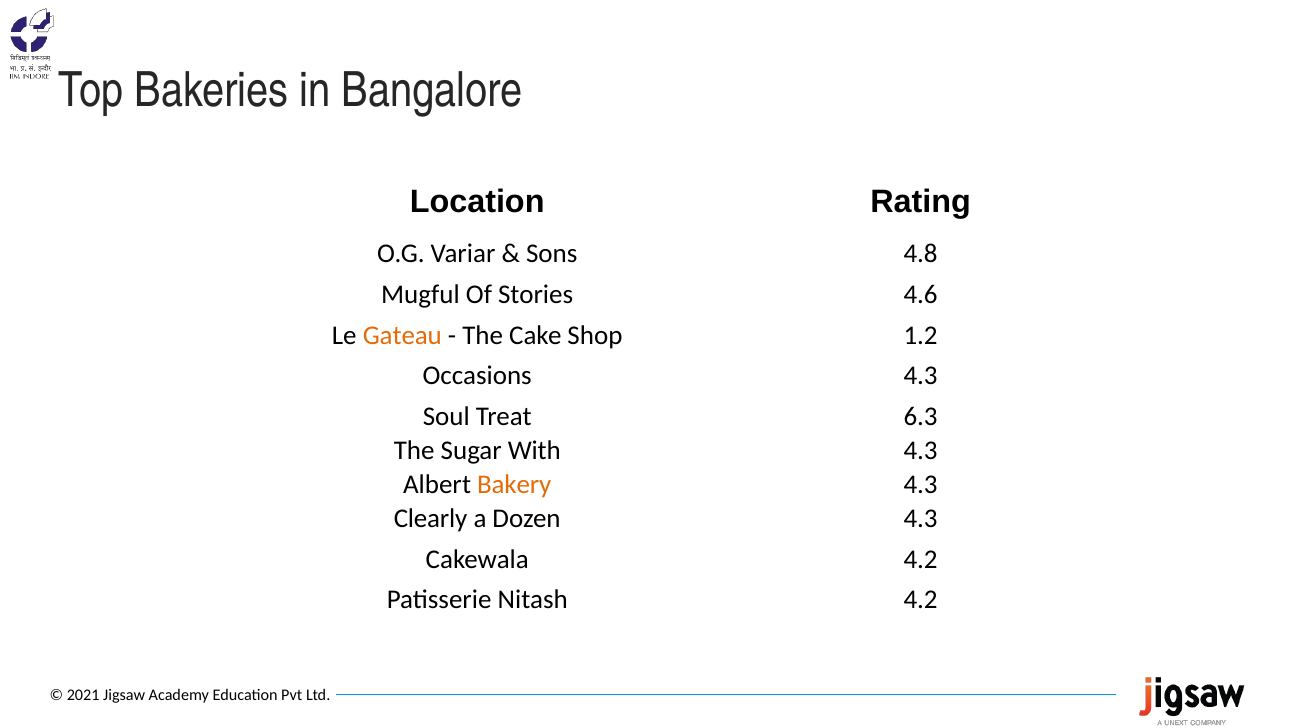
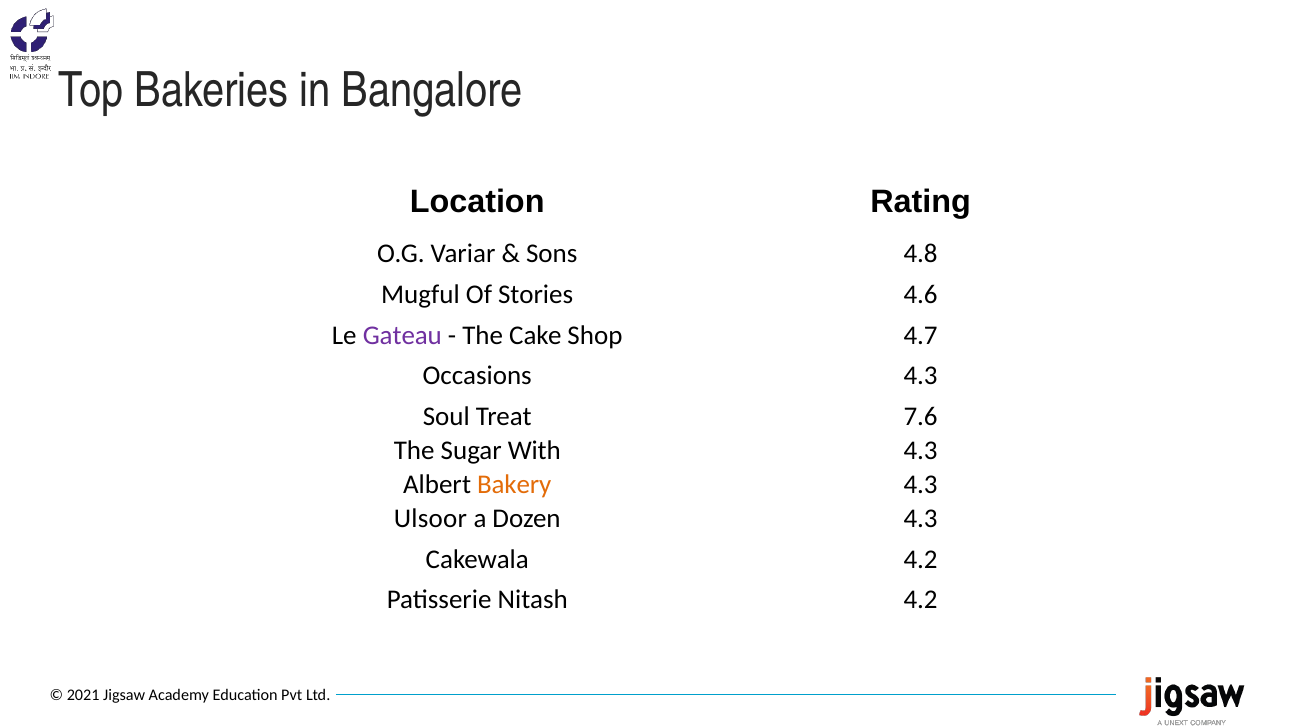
Gateau colour: orange -> purple (402, 335)
1.2: 1.2 -> 4.7 (921, 335)
6.3: 6.3 -> 7.6 (921, 417)
Clearly: Clearly -> Ulsoor (430, 519)
